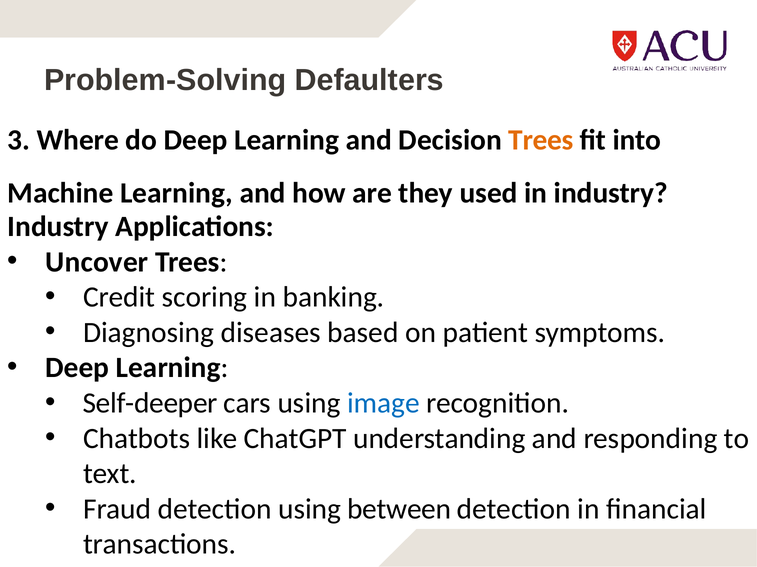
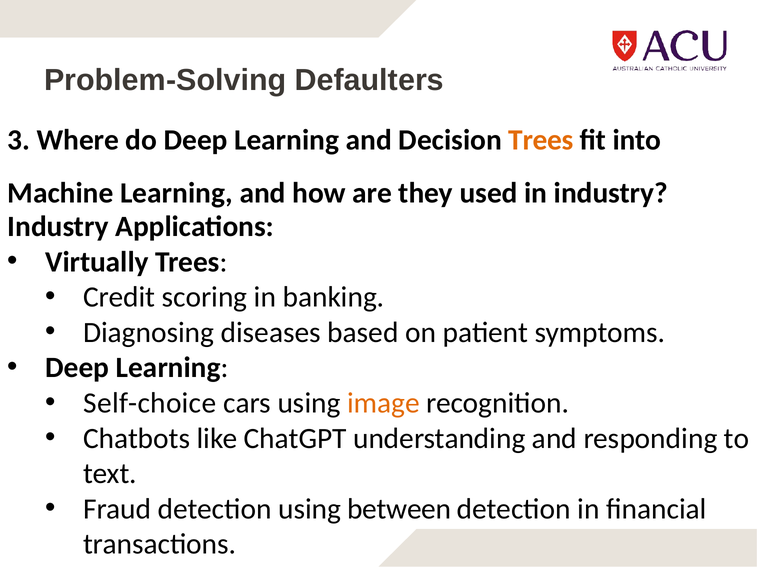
Uncover: Uncover -> Virtually (97, 262)
Self-deeper: Self-deeper -> Self-choice (150, 404)
image colour: blue -> orange (383, 404)
